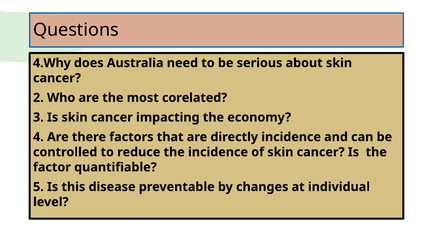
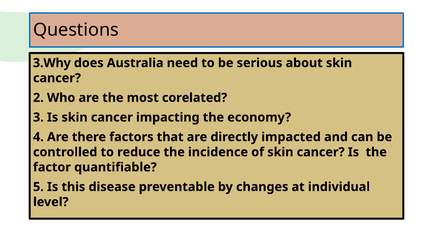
4.Why: 4.Why -> 3.Why (52, 63)
directly incidence: incidence -> impacted (291, 137)
